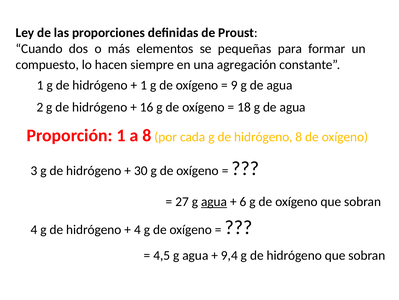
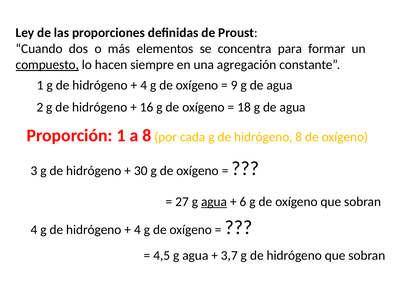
pequeñas: pequeñas -> concentra (245, 49)
compuesto underline: none -> present (47, 65)
1: 1 -> 4 (144, 85)
9,4: 9,4 -> 3,7 (229, 255)
